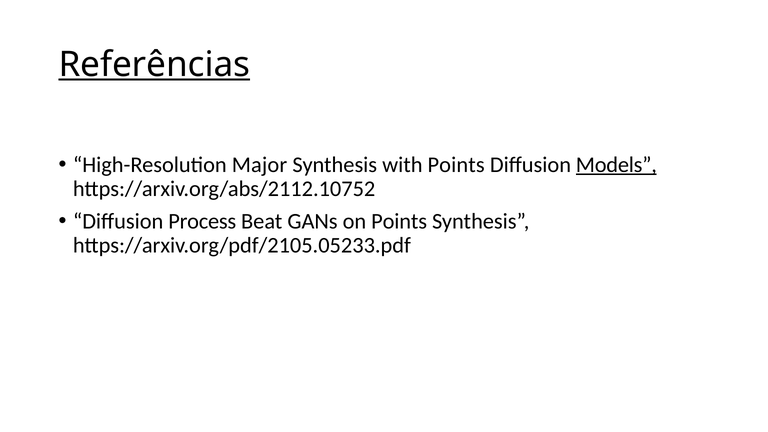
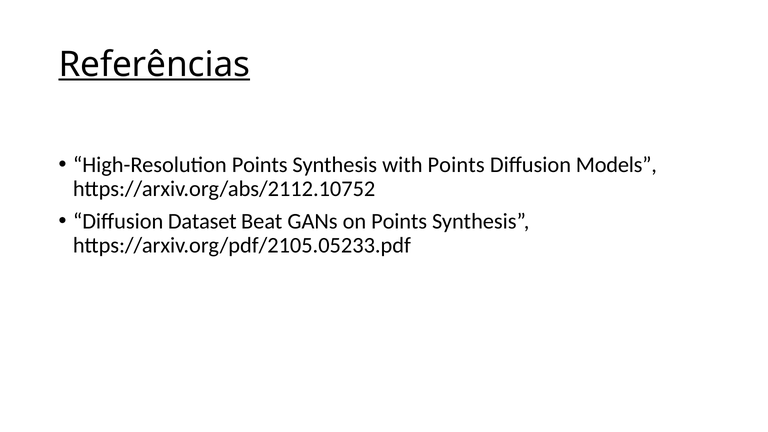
High-Resolution Major: Major -> Points (260, 165)
Models underline: present -> none (616, 165)
Process: Process -> Dataset (202, 221)
